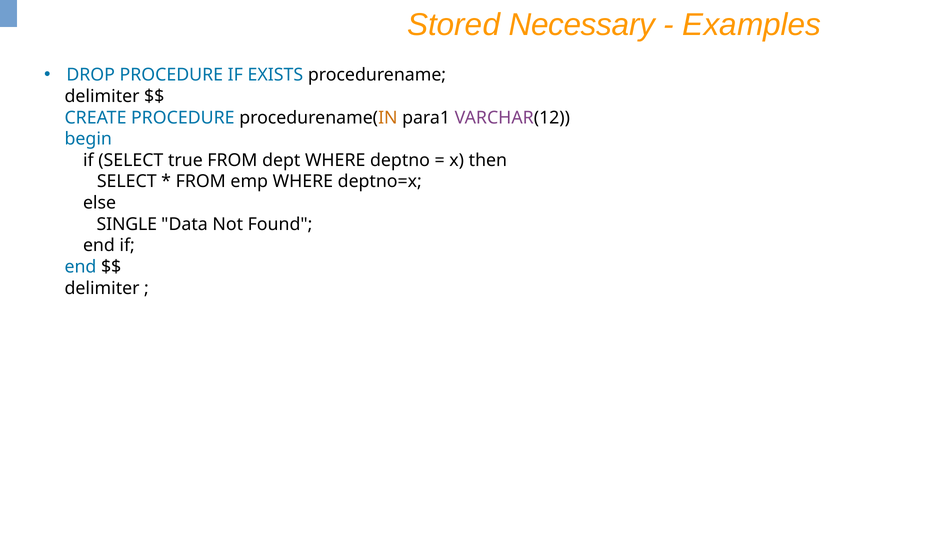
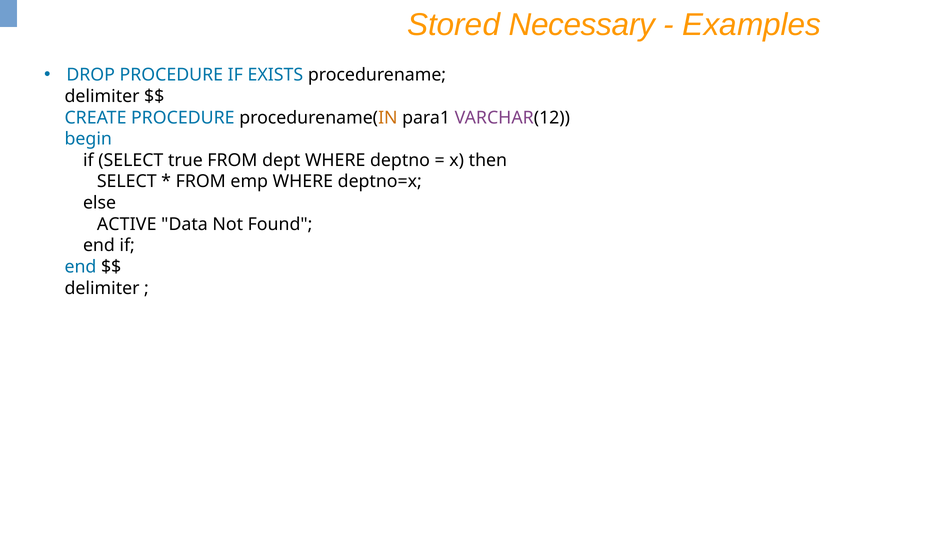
SINGLE: SINGLE -> ACTIVE (127, 224)
